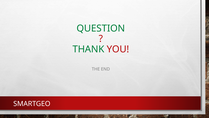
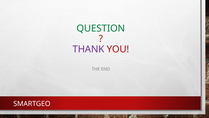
THANK colour: green -> purple (88, 49)
